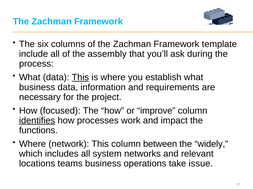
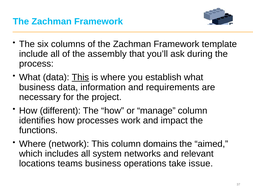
focused: focused -> different (60, 111)
improve: improve -> manage (156, 111)
identifies underline: present -> none (37, 121)
between: between -> domains (160, 144)
widely: widely -> aimed (211, 144)
